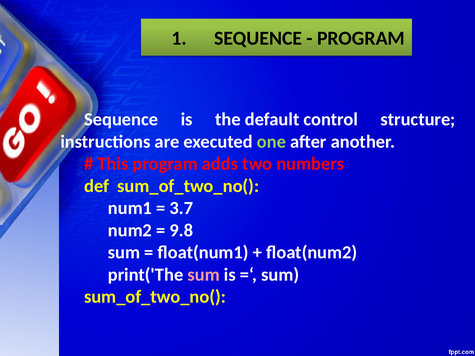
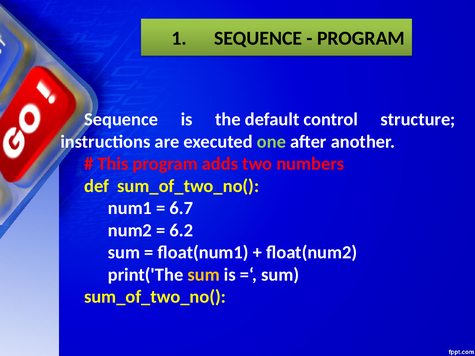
3.7: 3.7 -> 6.7 (181, 208)
9.8: 9.8 -> 6.2 (181, 230)
sum colour: pink -> yellow (204, 275)
